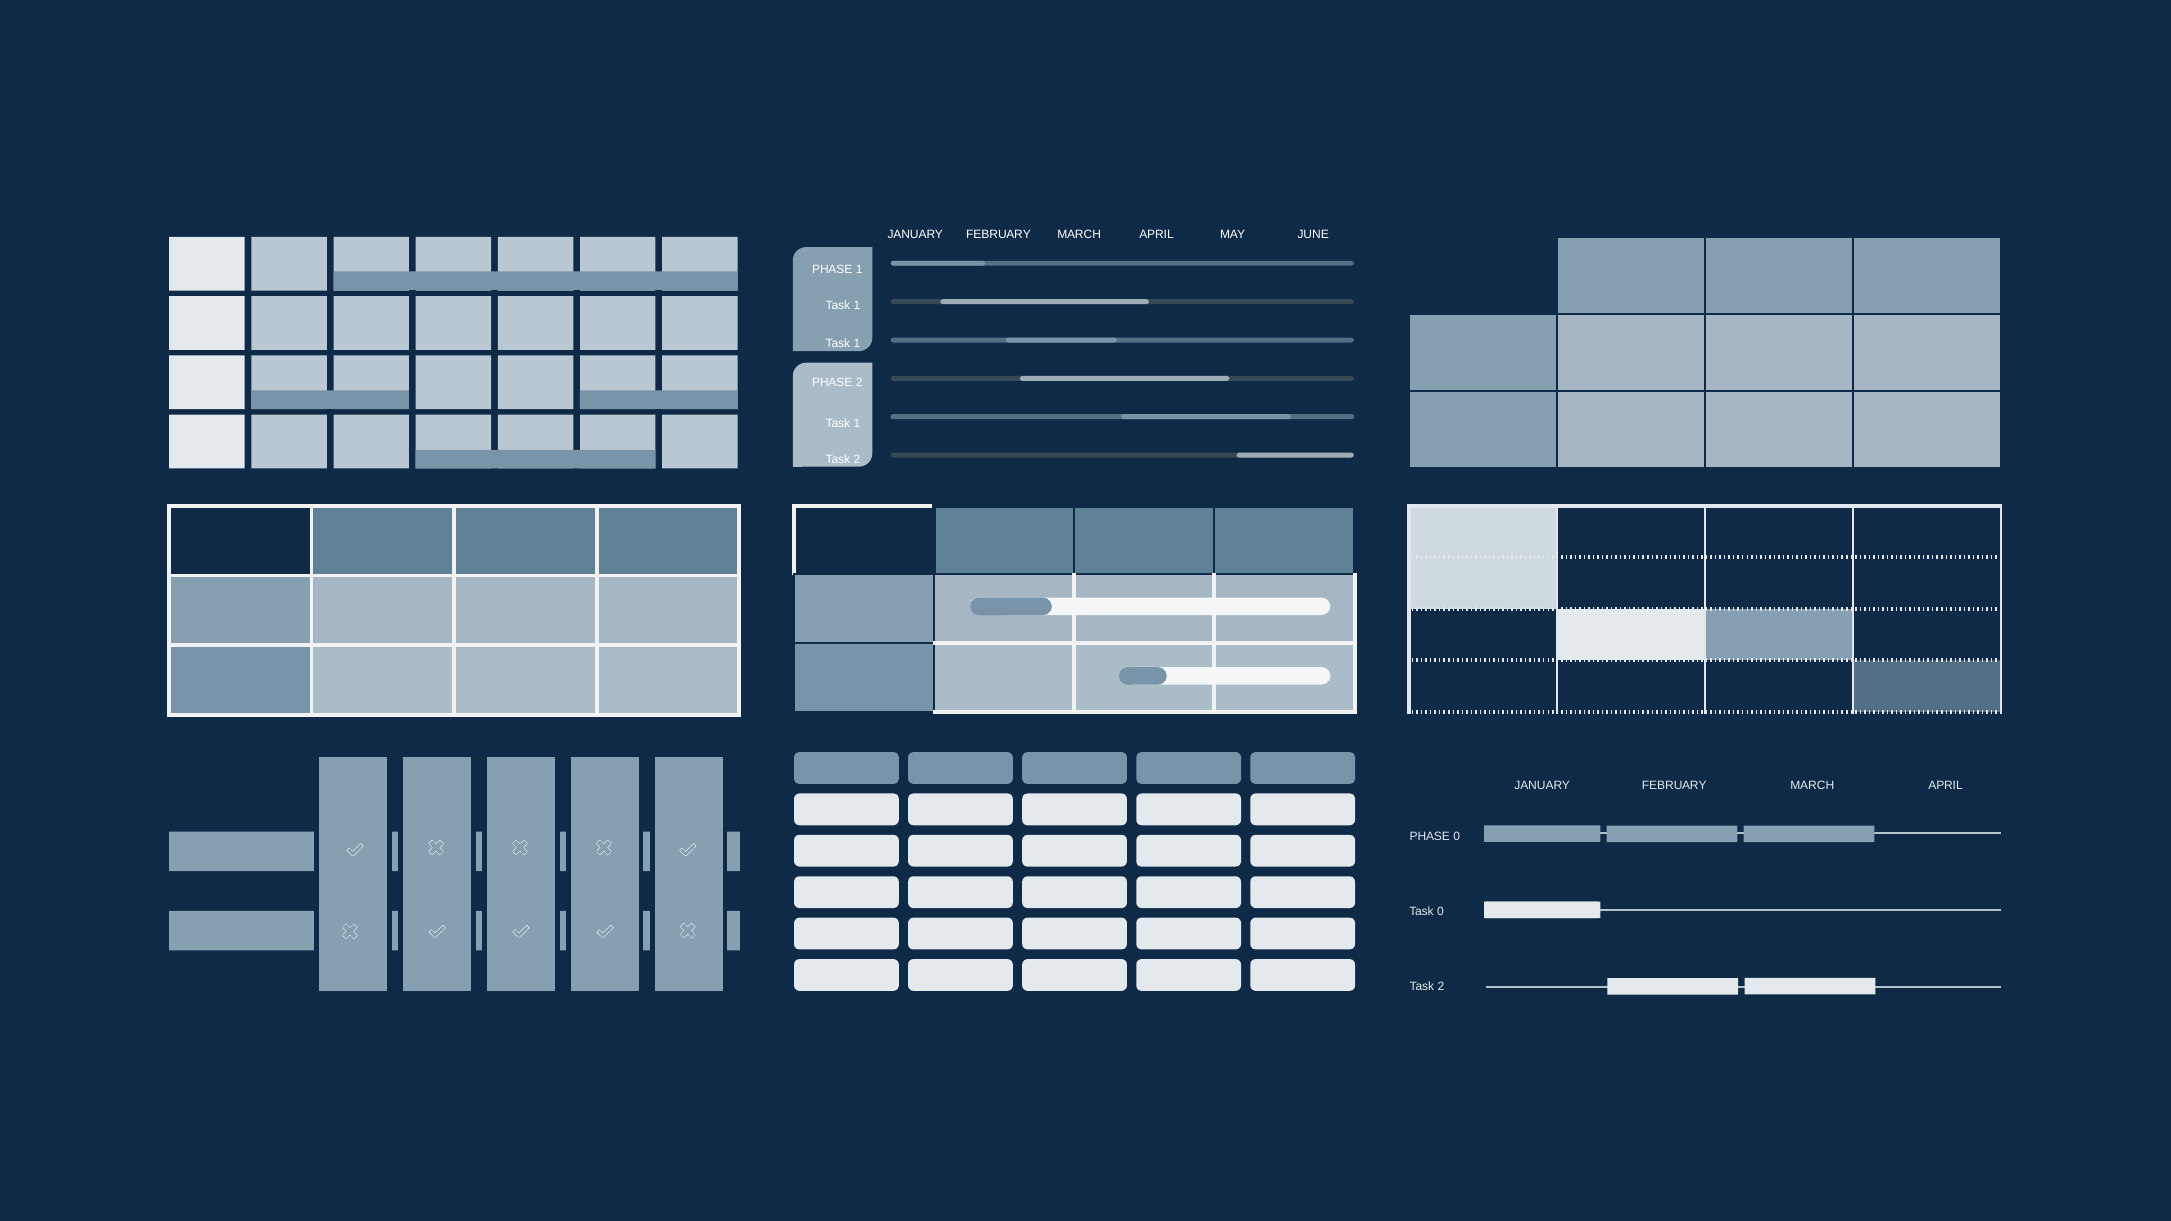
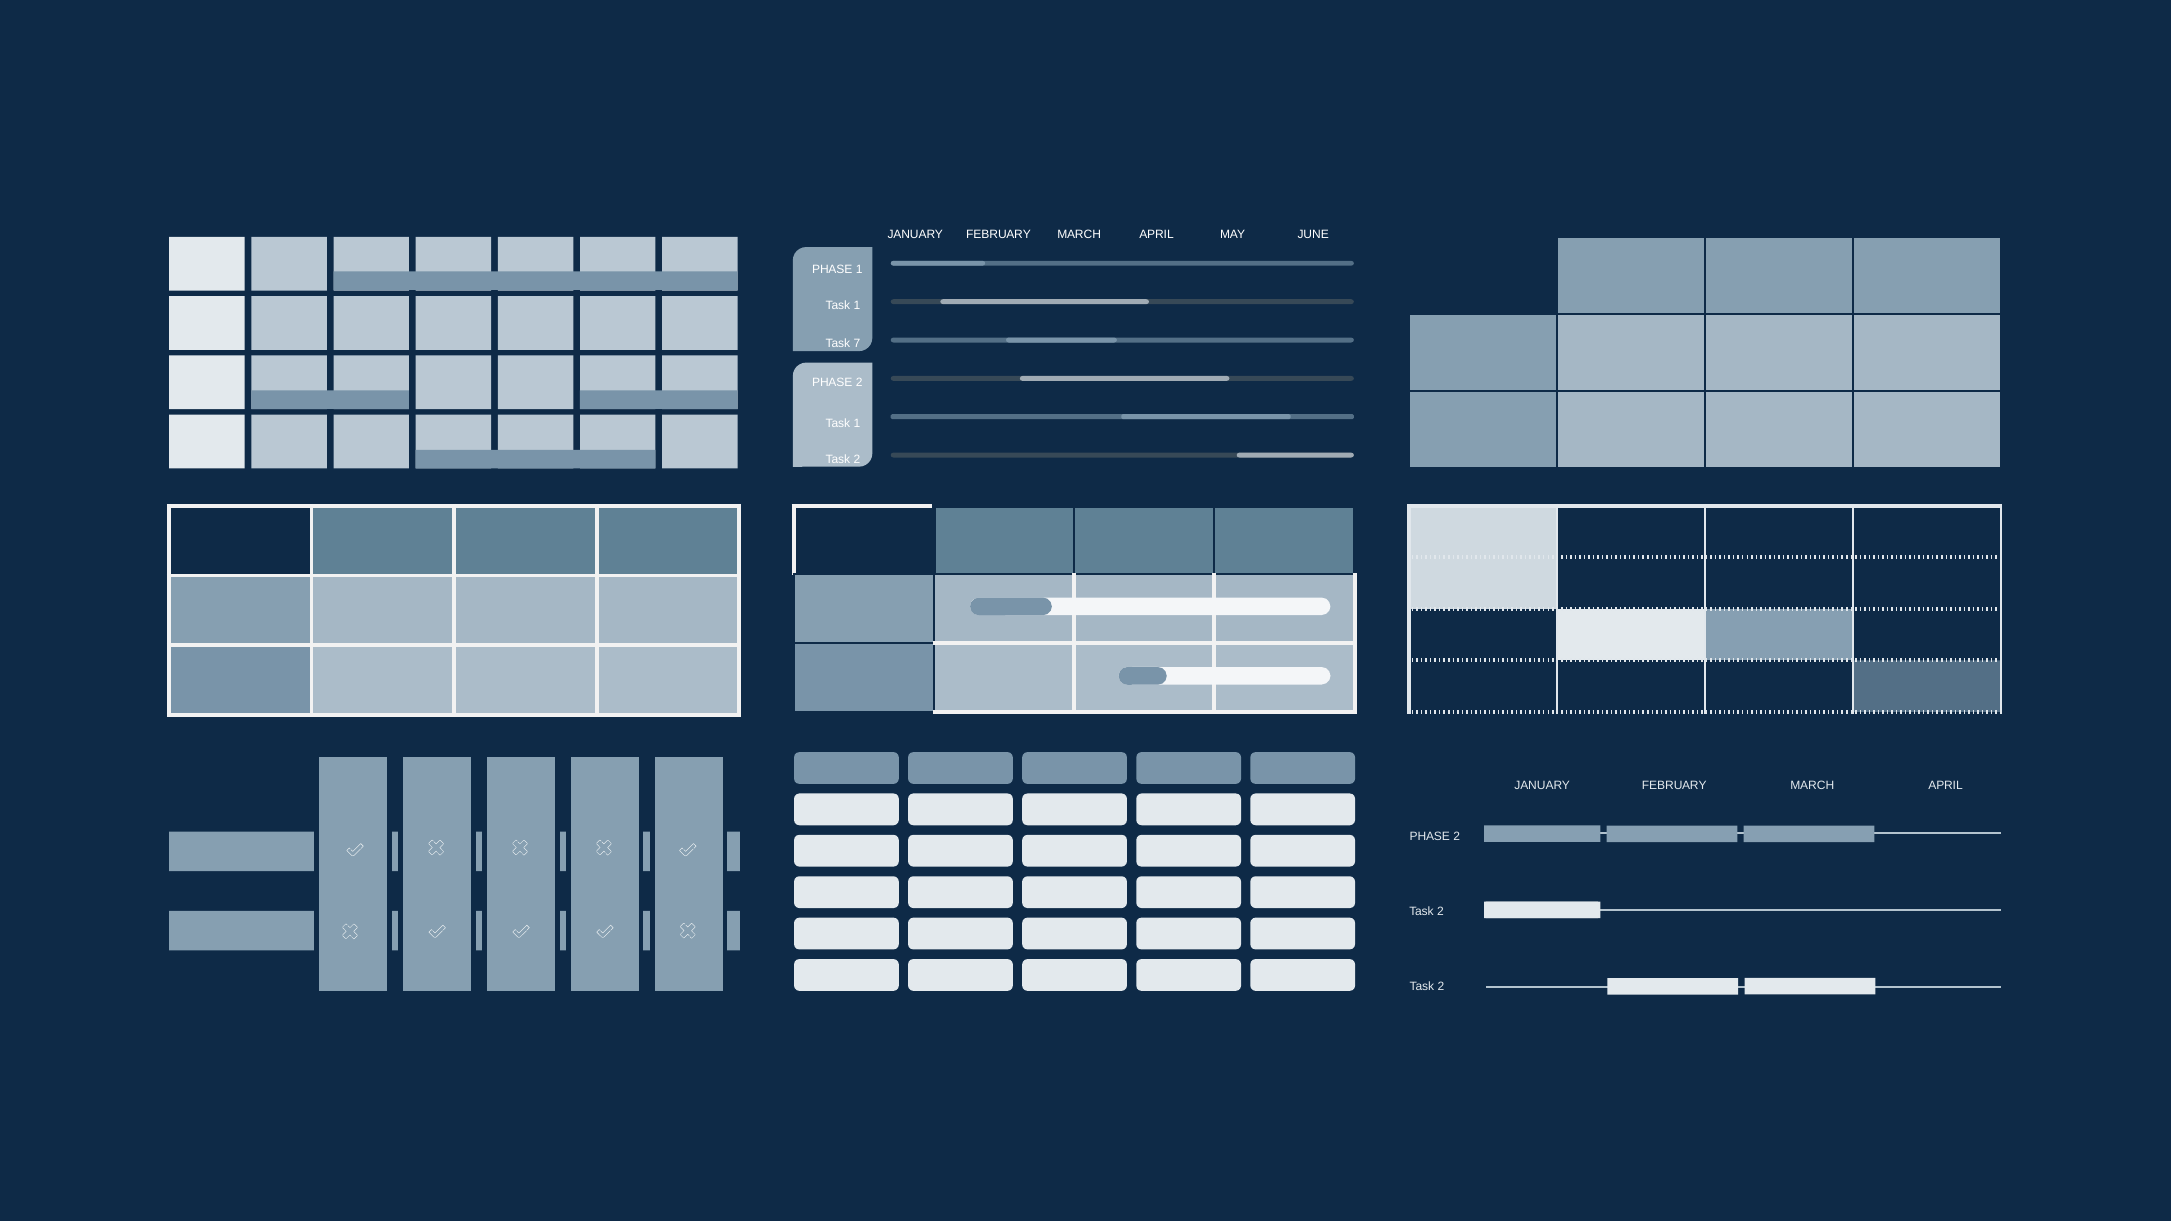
1: 1 -> 7 (857, 344)
0: 0 -> 2 (1457, 836)
0: 0 -> 2 (1440, 912)
